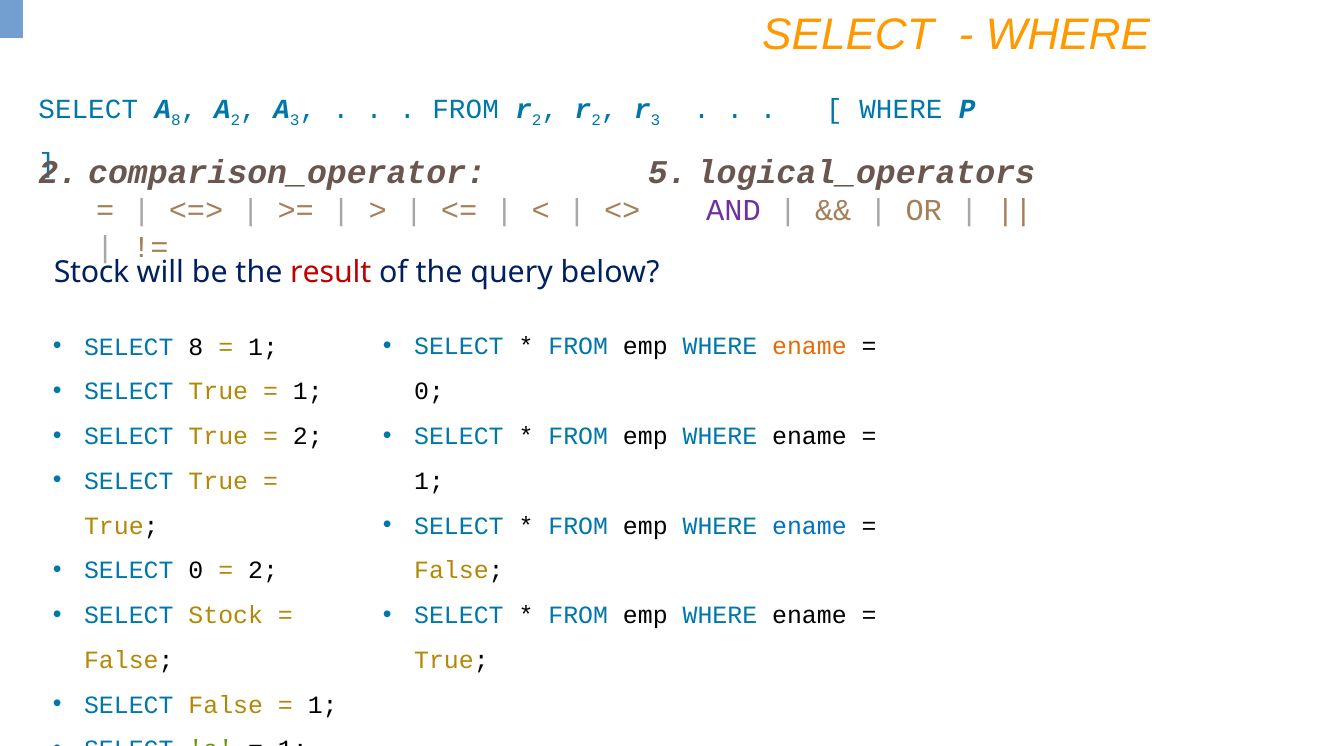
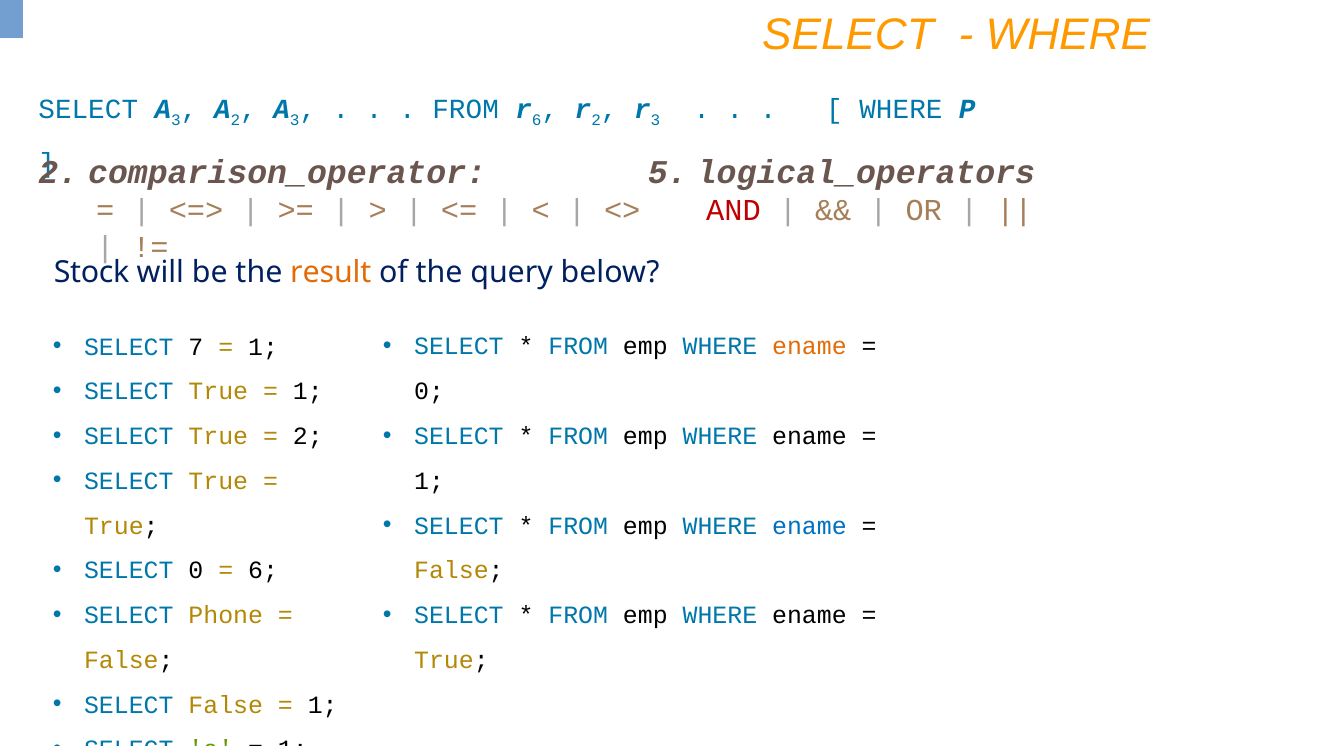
SELECT A 8: 8 -> 3 (176, 120)
2: 2 -> 6 (537, 120)
AND colour: purple -> red (733, 210)
result colour: red -> orange (331, 273)
SELECT 8: 8 -> 7 (196, 347)
2: 2 -> 6 (263, 571)
SELECT Stock: Stock -> Phone (226, 615)
